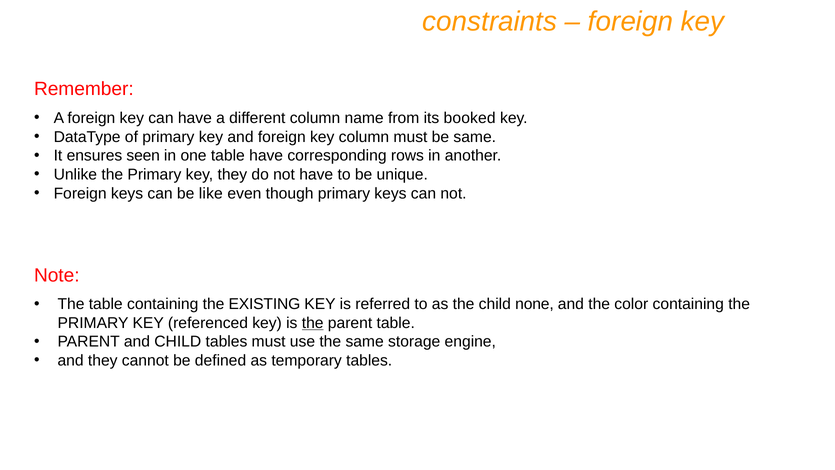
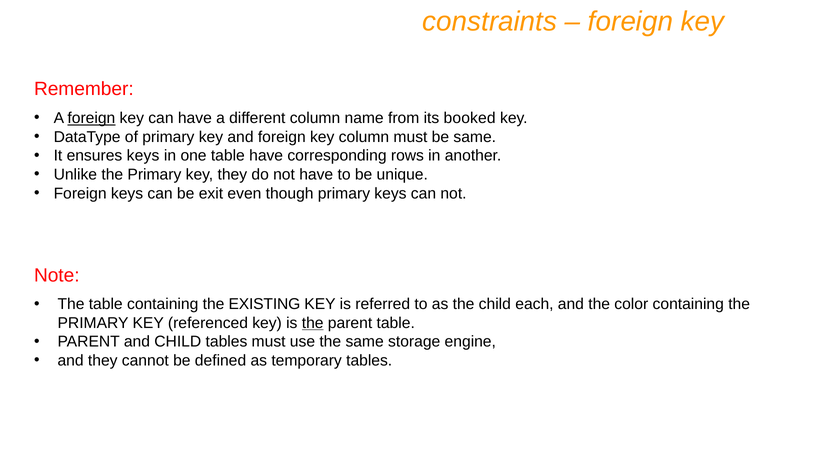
foreign underline: none -> present (91, 118)
ensures seen: seen -> keys (143, 156)
like: like -> exit (211, 193)
none: none -> each (534, 304)
